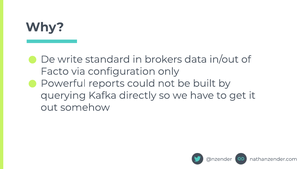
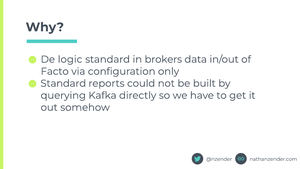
write: write -> logic (70, 59)
Powerful: Powerful -> Standard (63, 83)
